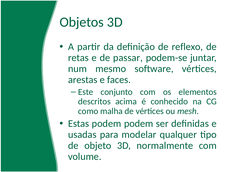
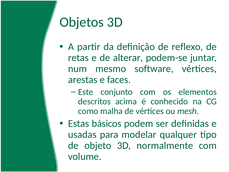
passar: passar -> alterar (128, 58)
Estas podem: podem -> básicos (107, 123)
